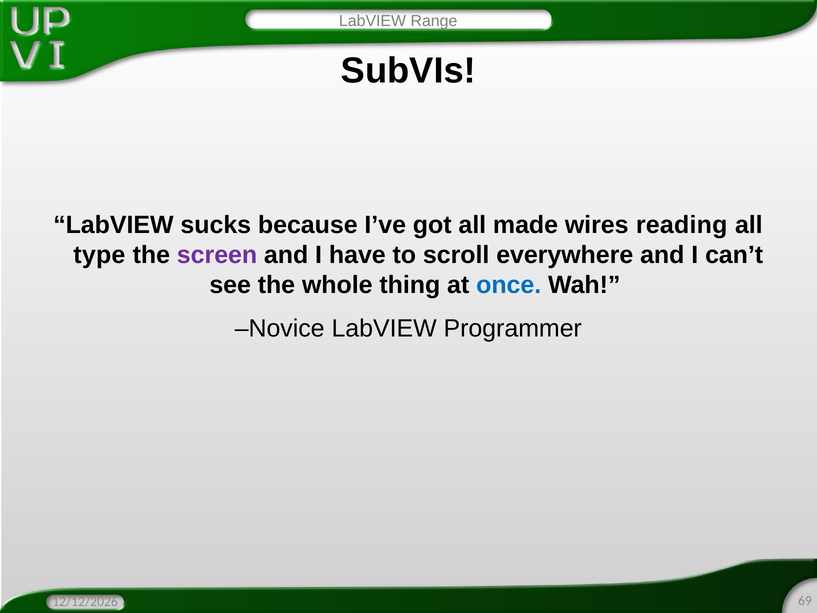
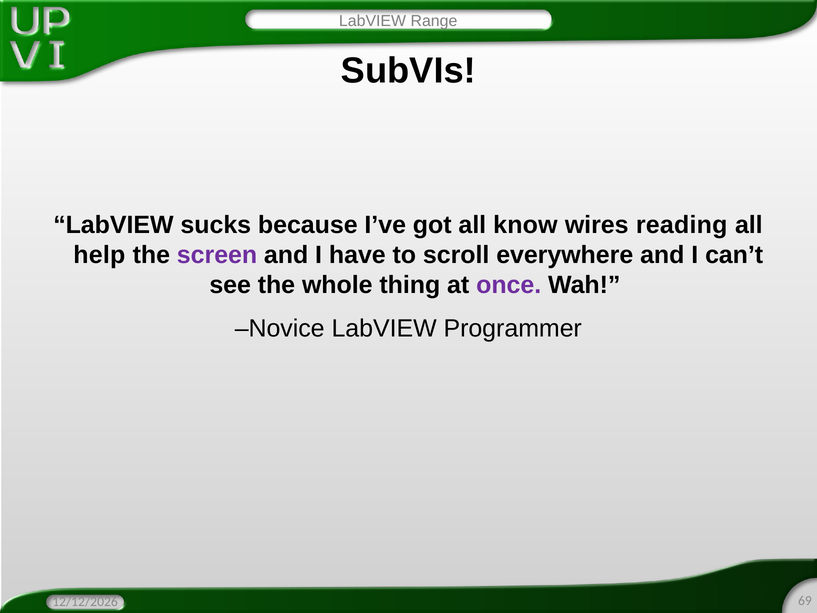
made: made -> know (525, 225)
type: type -> help (99, 255)
once colour: blue -> purple (509, 285)
